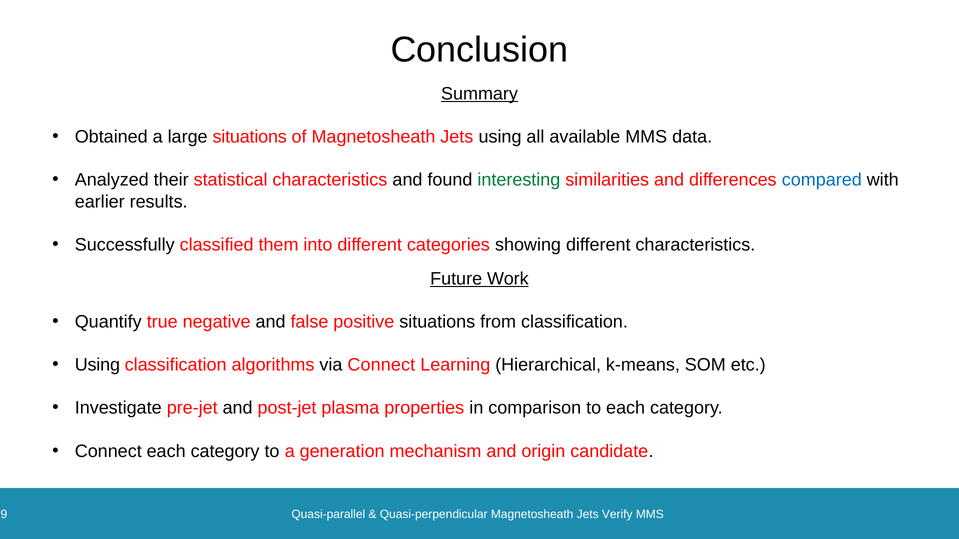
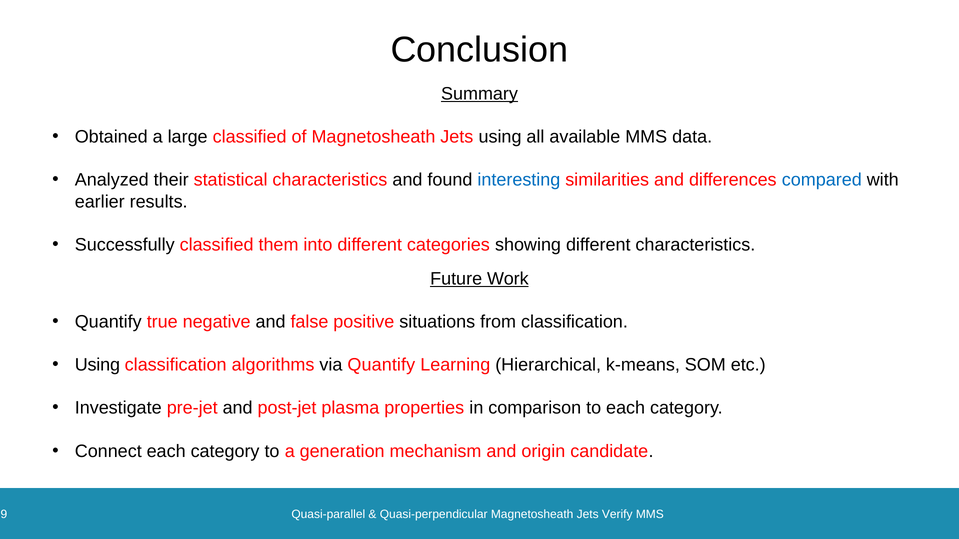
large situations: situations -> classified (250, 137)
interesting colour: green -> blue (519, 180)
via Connect: Connect -> Quantify (381, 365)
